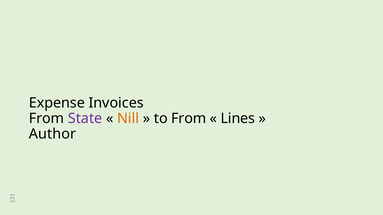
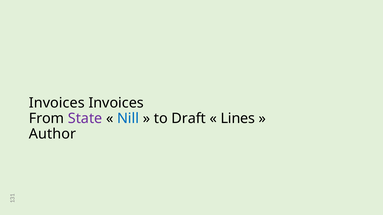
Expense: Expense -> Invoices (57, 103)
Nill colour: orange -> blue (128, 119)
to From: From -> Draft (189, 119)
